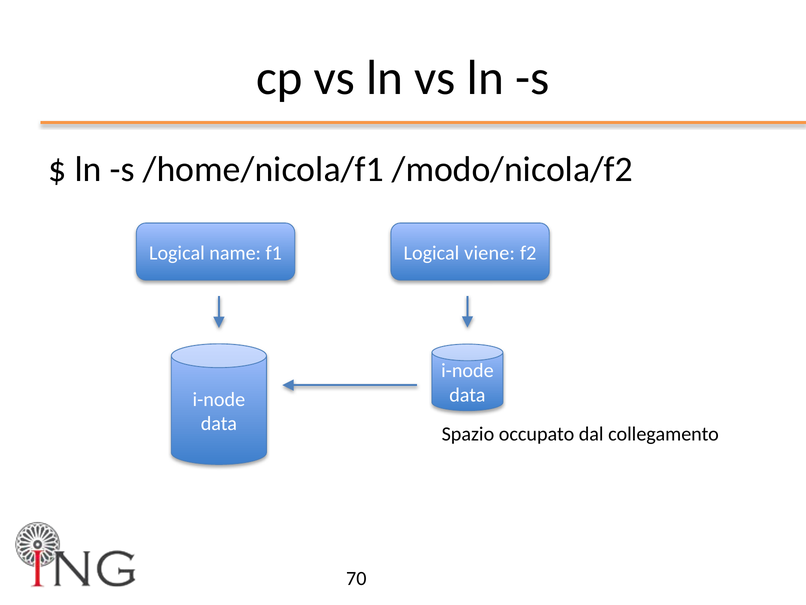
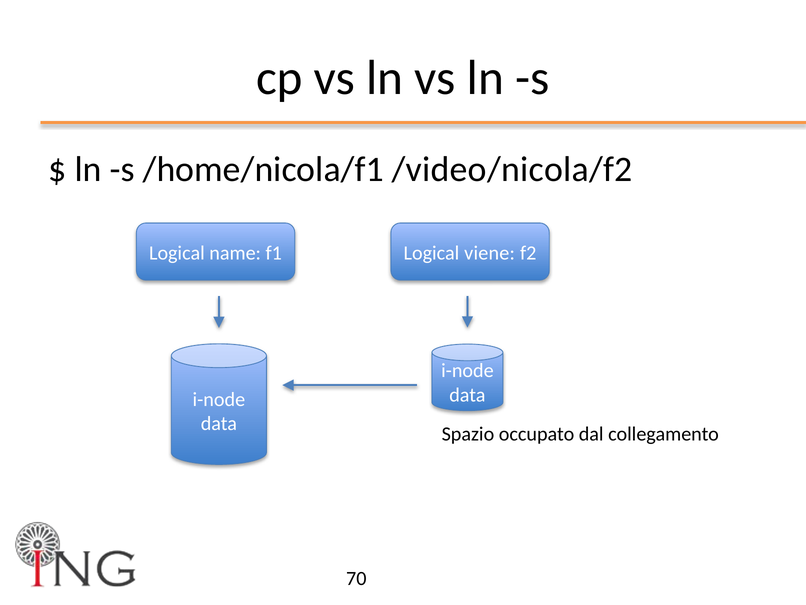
/modo/nicola/f2: /modo/nicola/f2 -> /video/nicola/f2 (512, 169)
